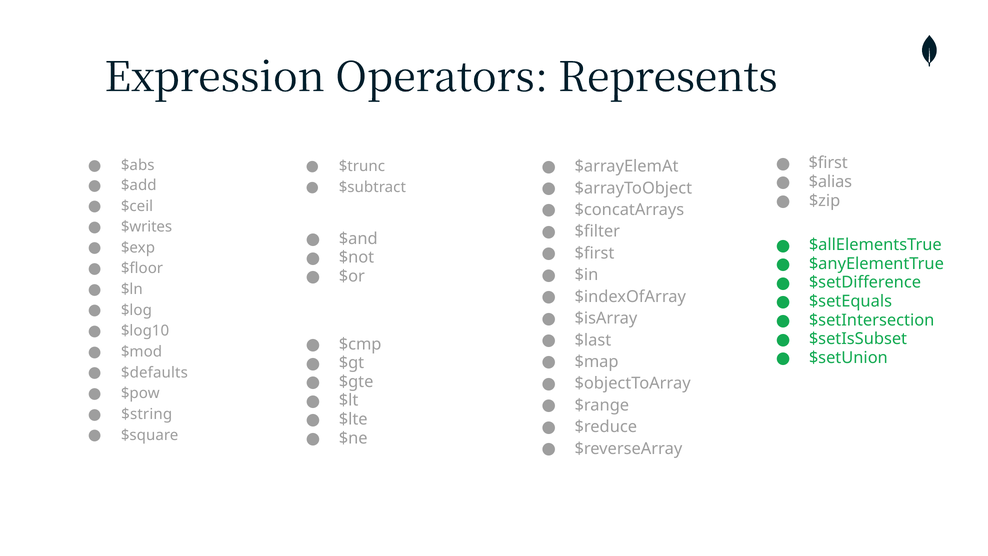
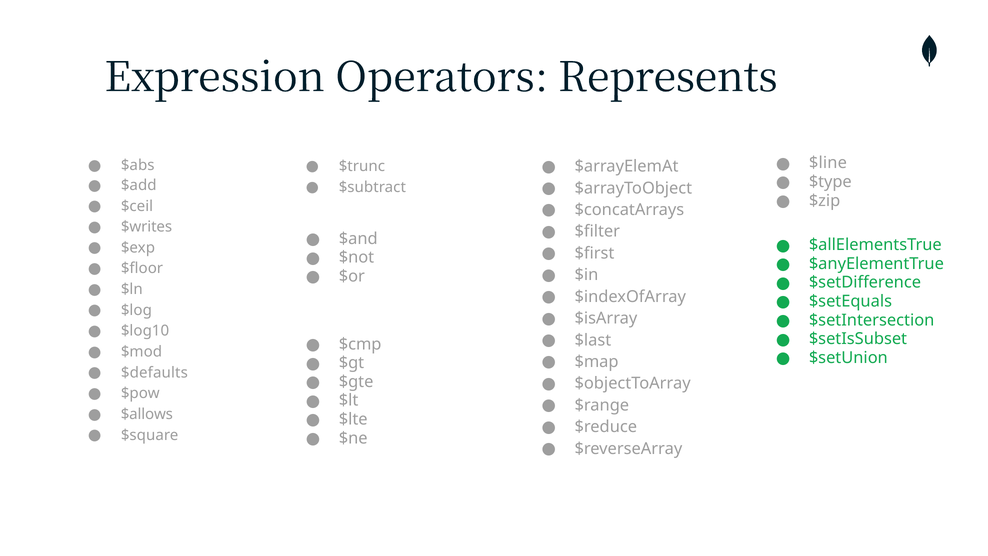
$first: $first -> $line (828, 163)
$alias: $alias -> $type (830, 182)
$string: $string -> $allows (147, 414)
